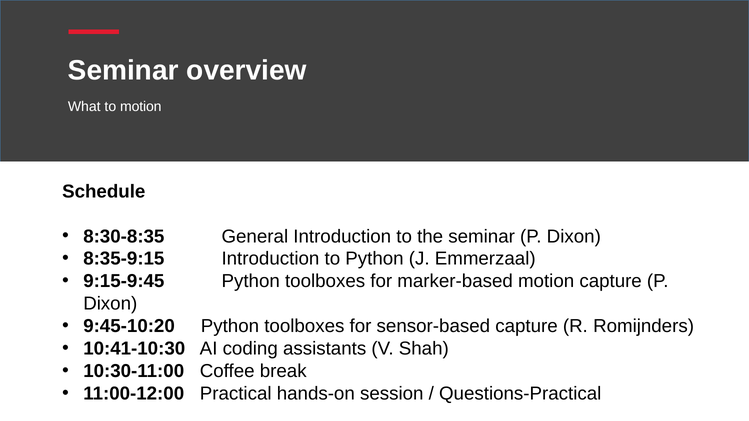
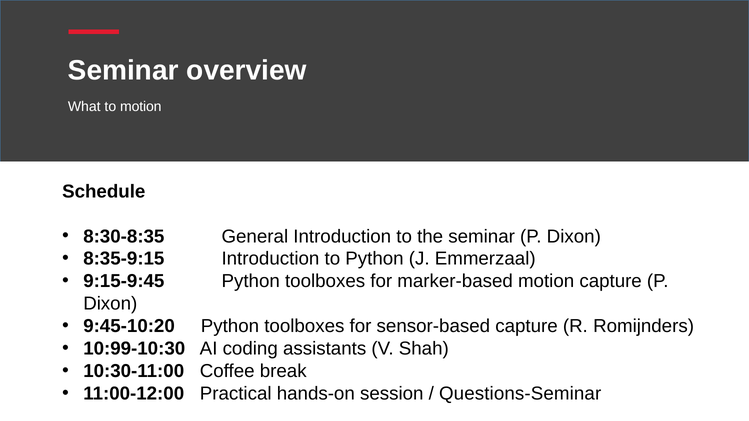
10:41-10:30: 10:41-10:30 -> 10:99-10:30 (134, 349)
Questions-Practical: Questions-Practical -> Questions-Seminar (520, 394)
